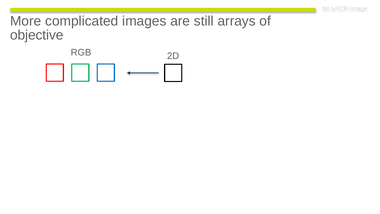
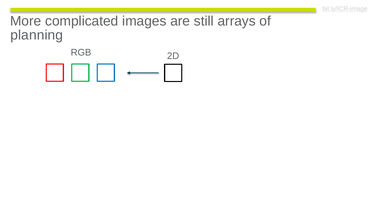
objective: objective -> planning (37, 35)
